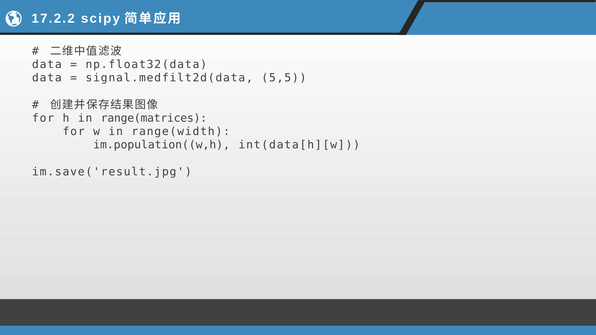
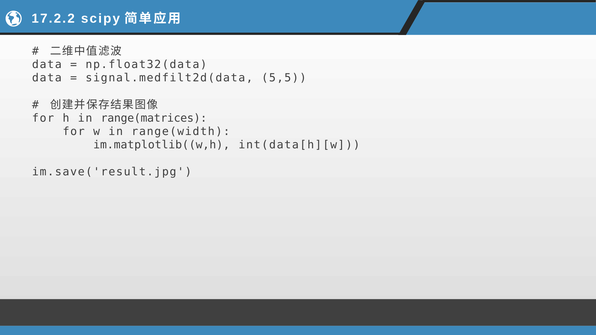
im.population((w,h: im.population((w,h -> im.matplotlib((w,h (162, 145)
